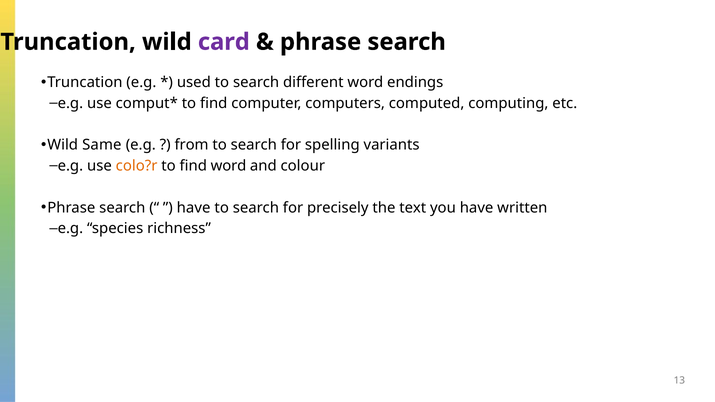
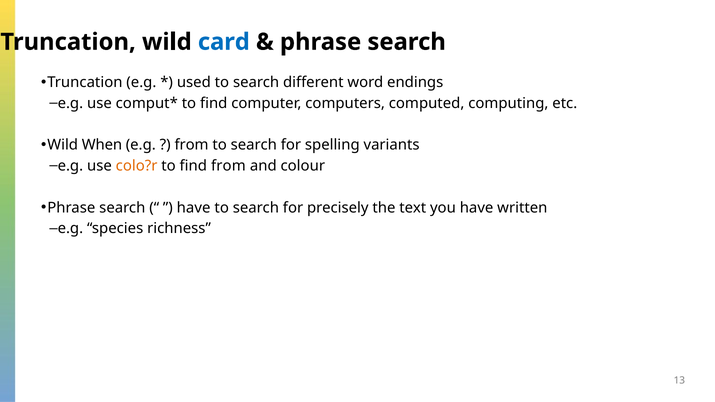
card colour: purple -> blue (224, 42)
Same: Same -> When (102, 145)
find word: word -> from (228, 166)
